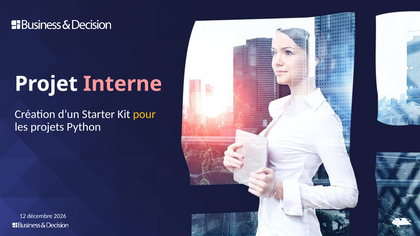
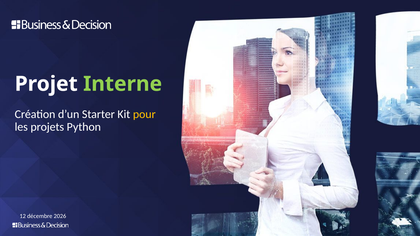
Interne colour: pink -> light green (123, 84)
